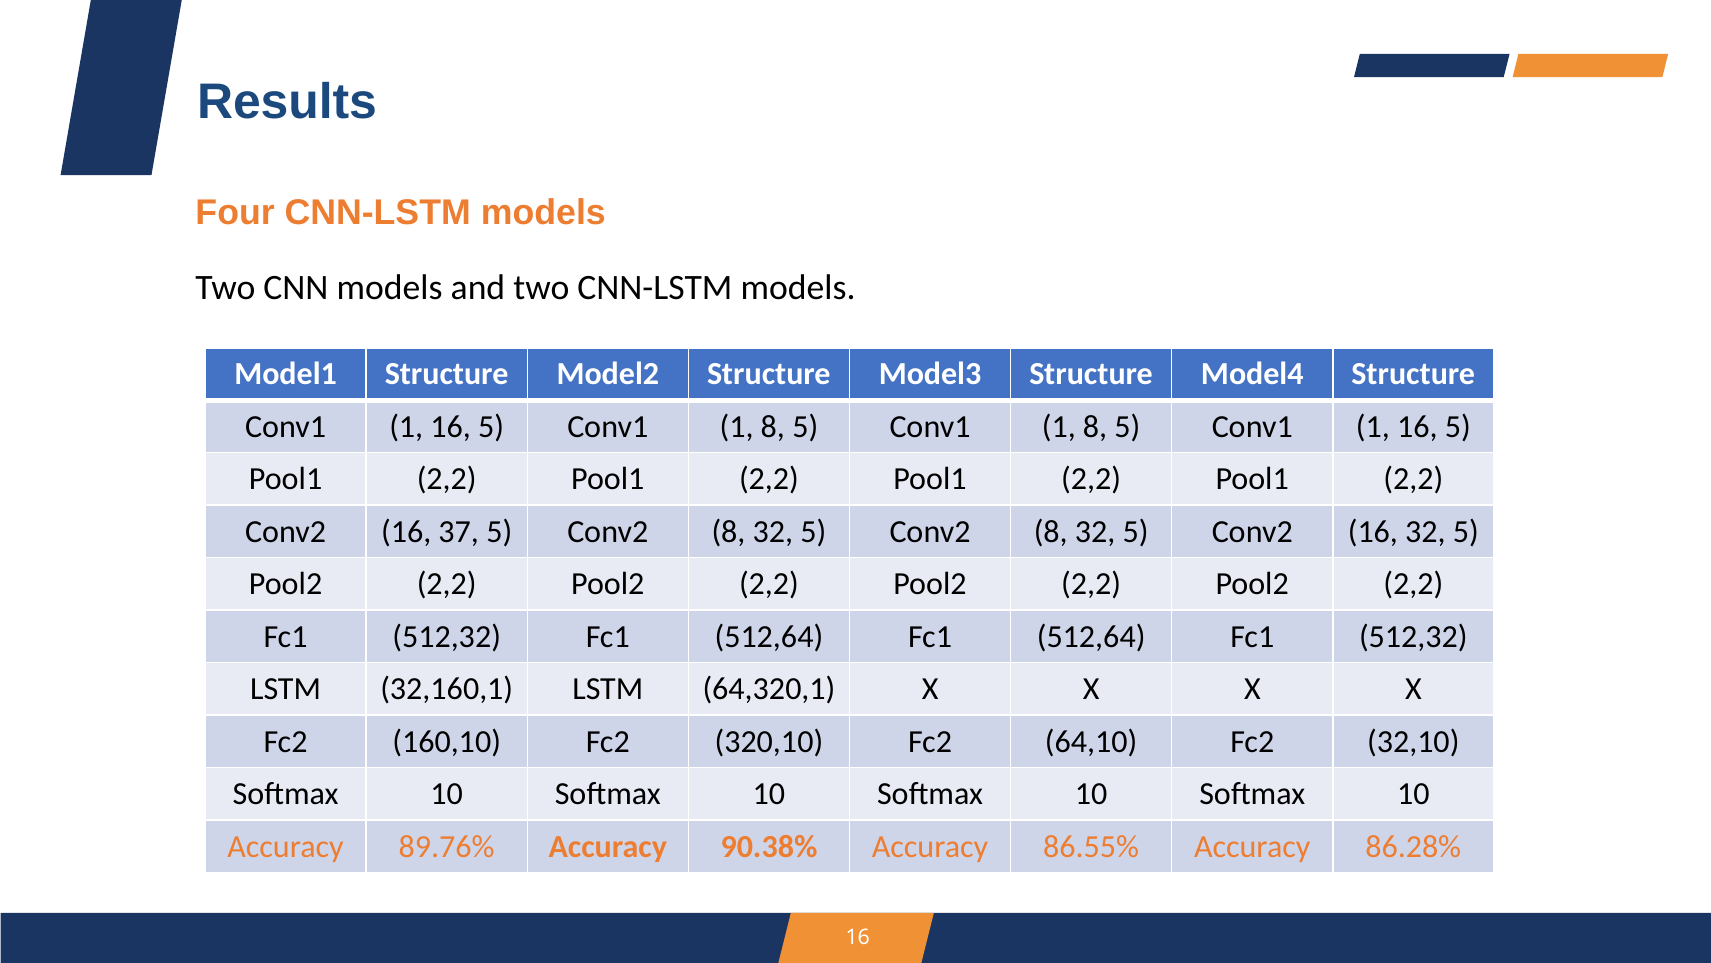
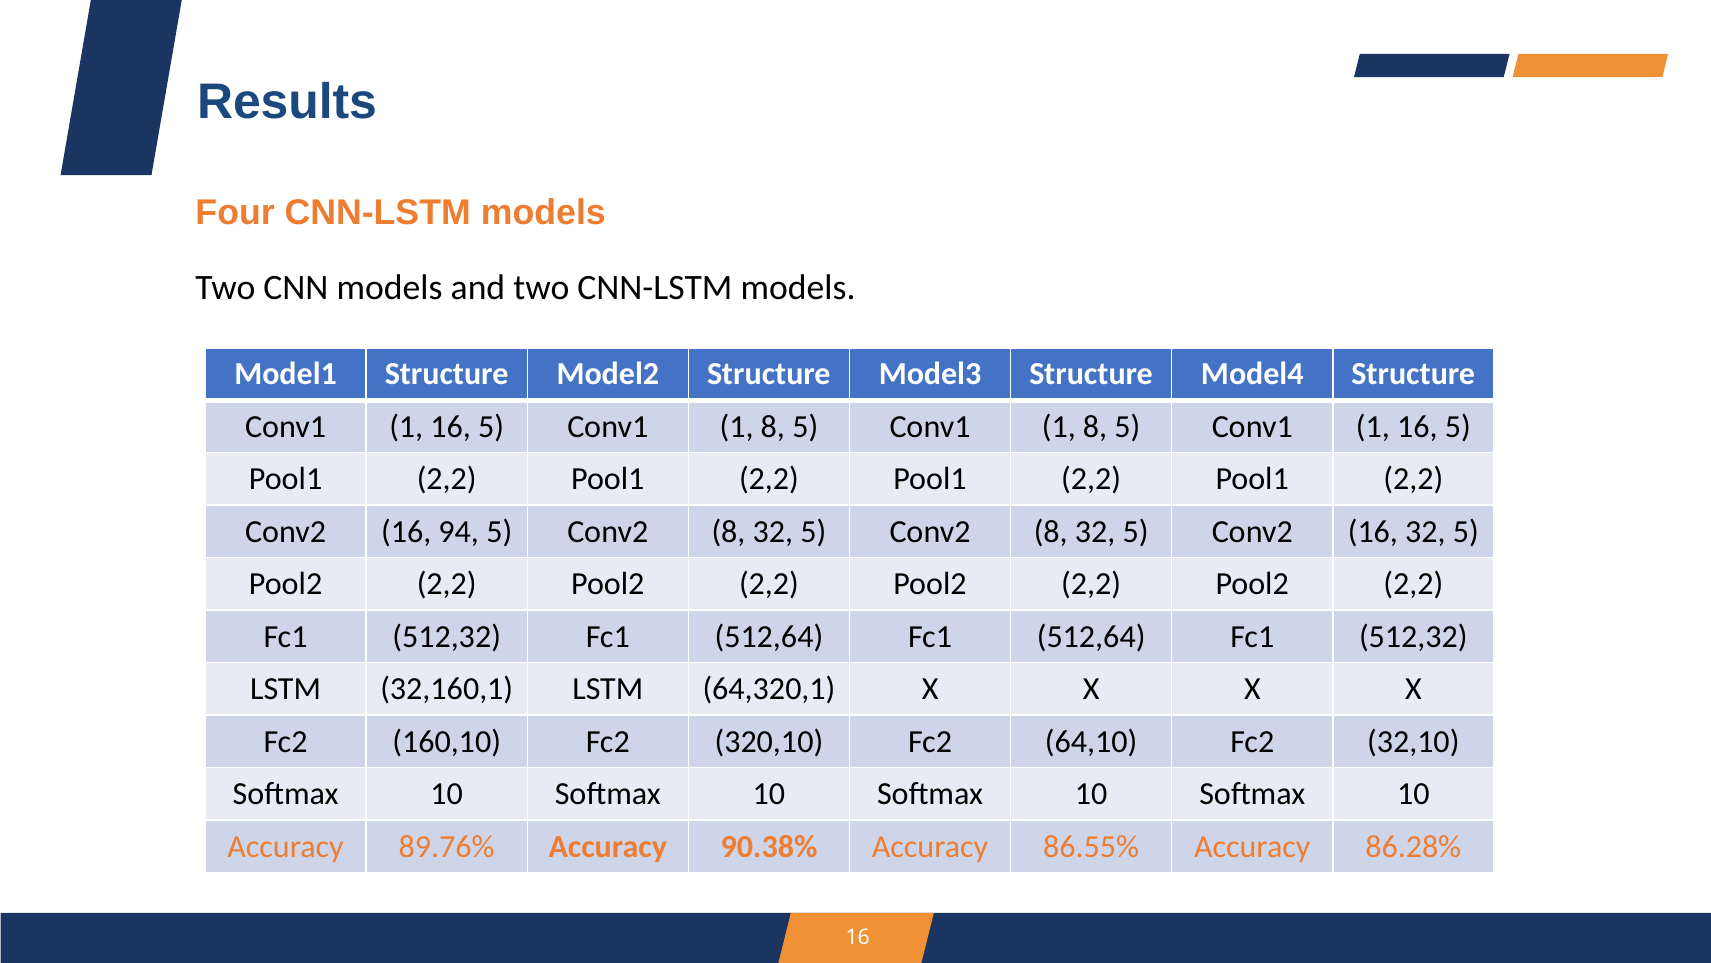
37: 37 -> 94 (459, 531)
